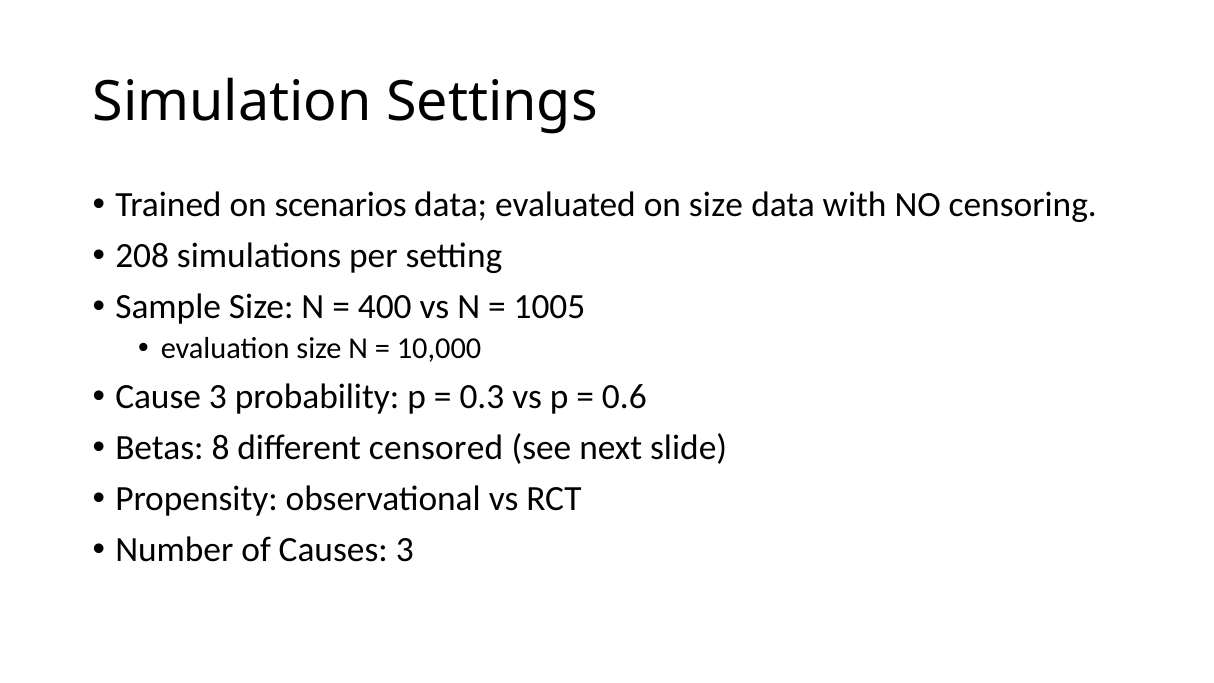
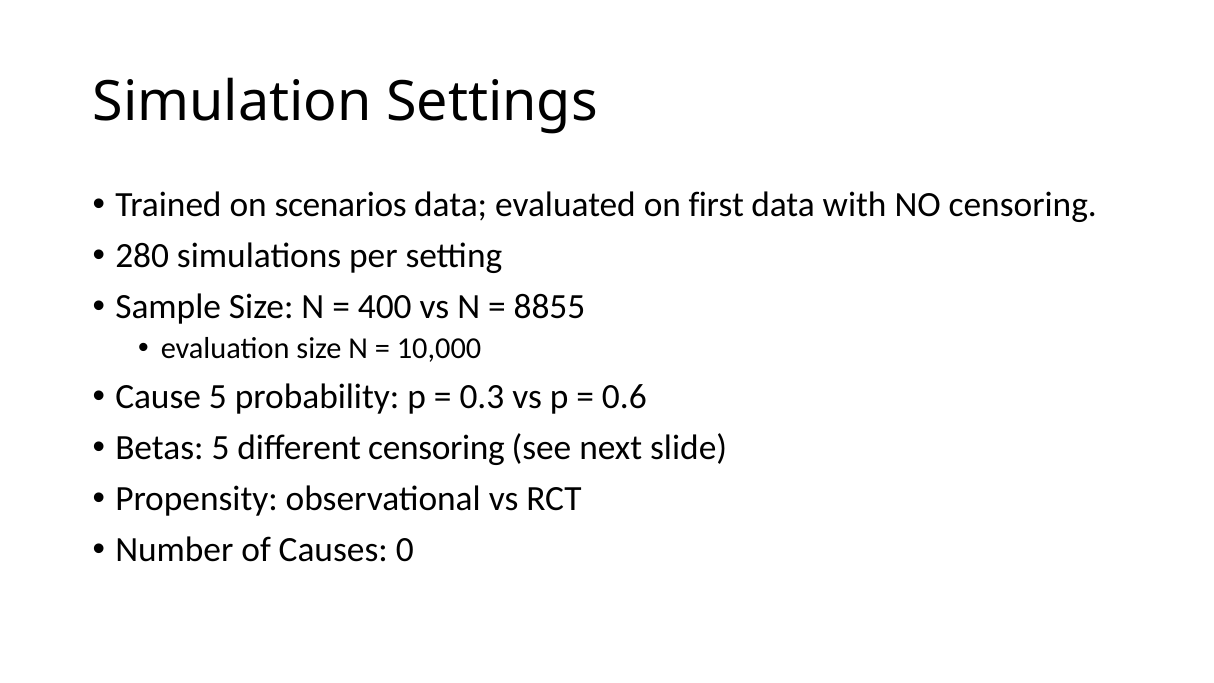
on size: size -> first (716, 205)
208: 208 -> 280 (142, 256)
1005: 1005 -> 8855 (549, 307)
Cause 3: 3 -> 5 (218, 397)
Betas 8: 8 -> 5 (220, 448)
different censored: censored -> censoring (436, 448)
Causes 3: 3 -> 0 (405, 550)
